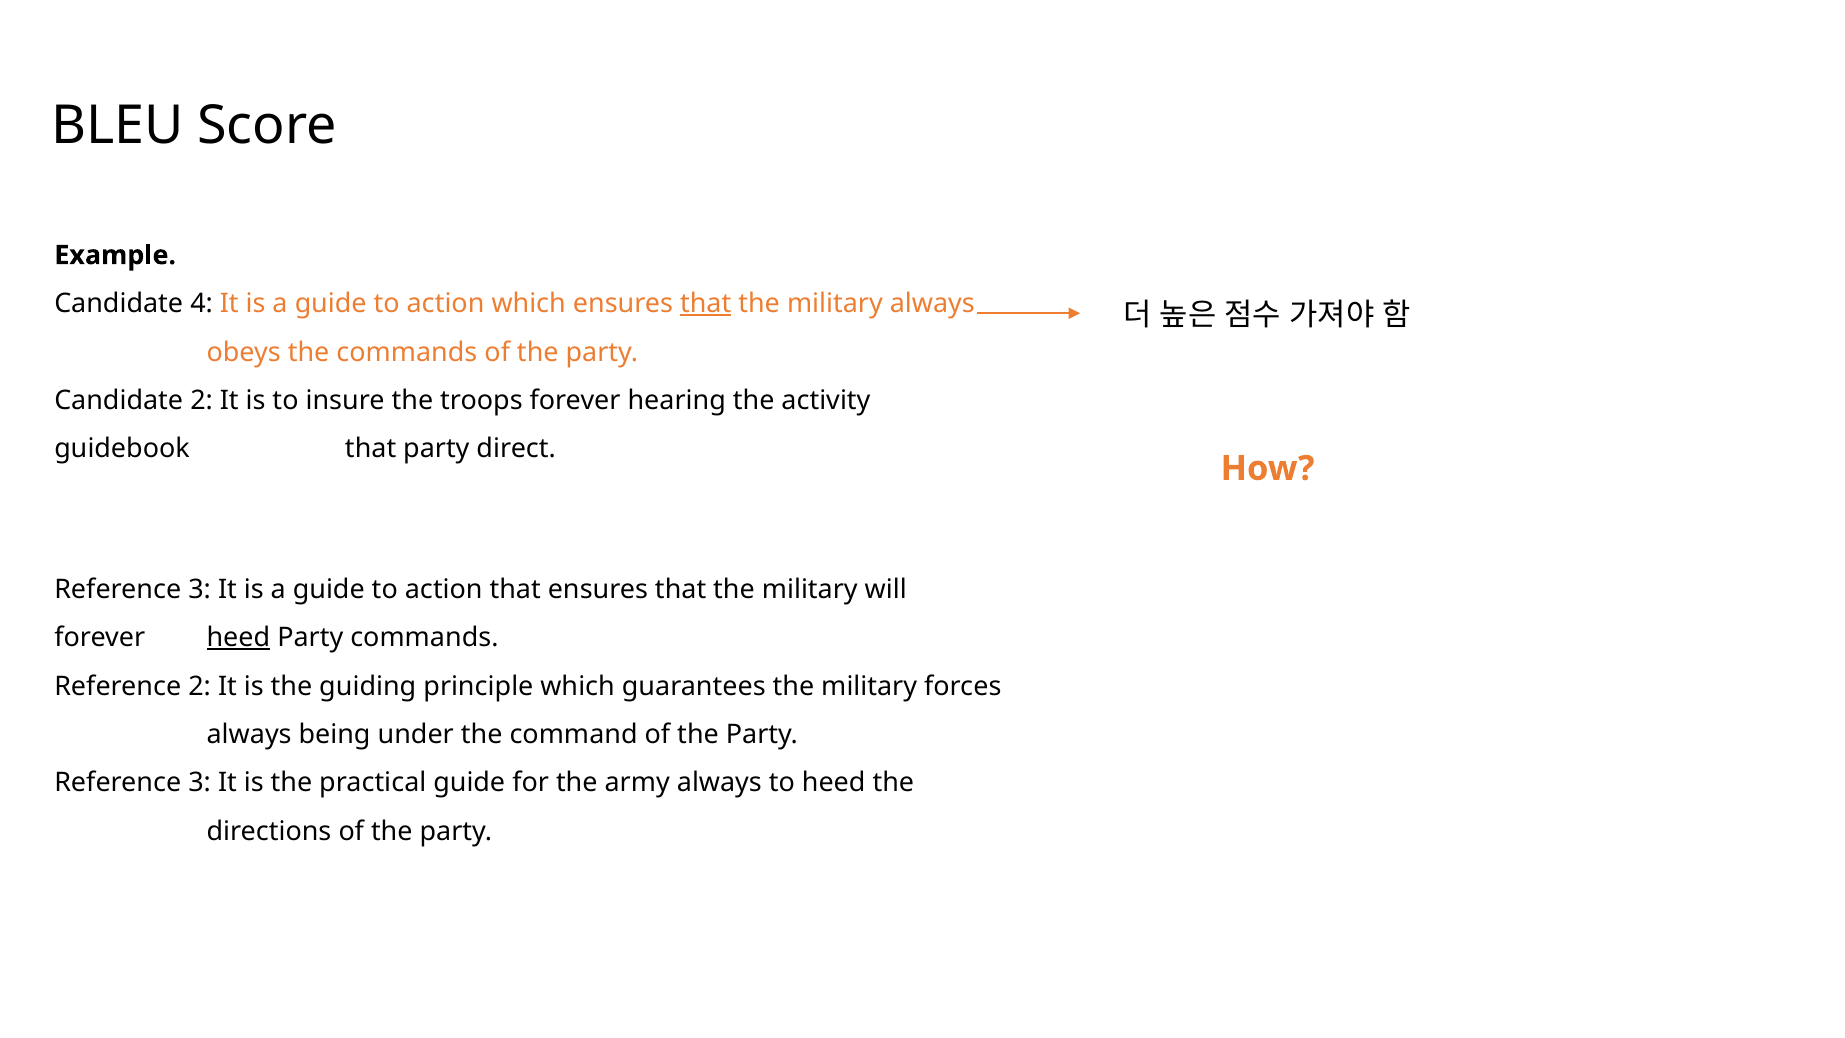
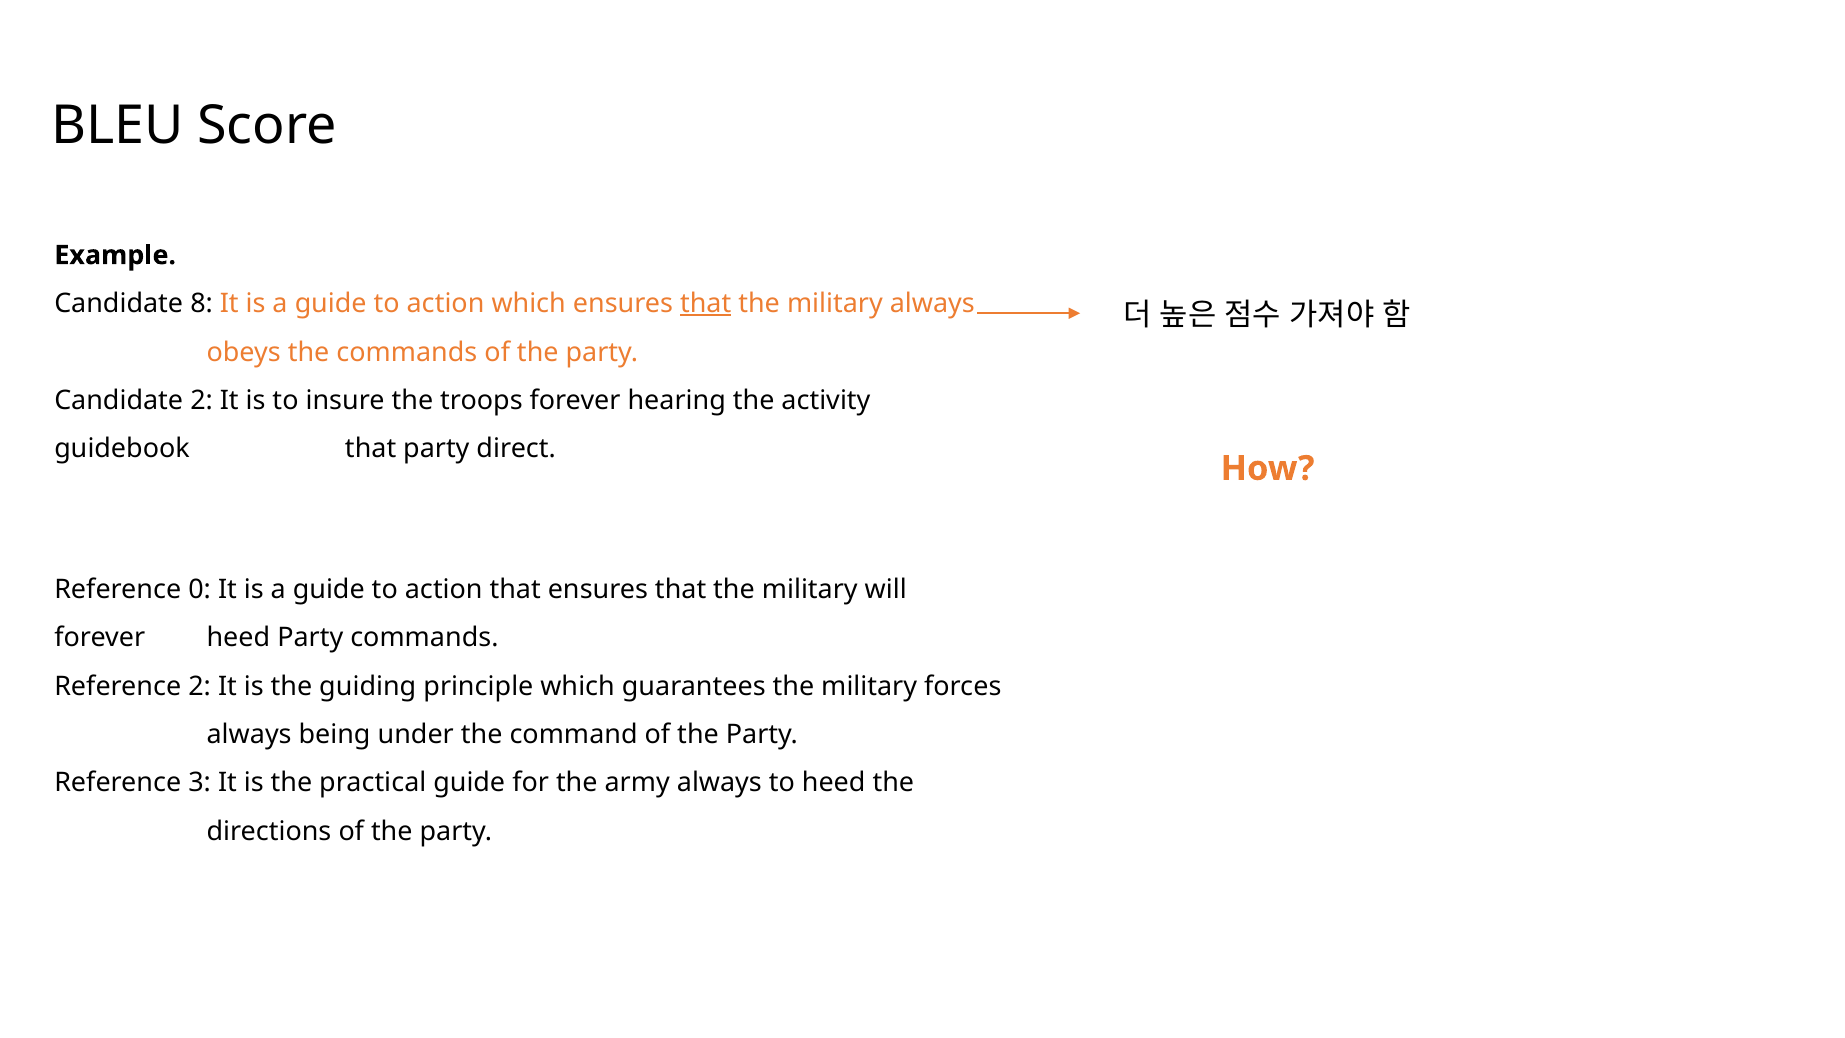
4: 4 -> 8 (202, 304)
3: 3 -> 0 (200, 589)
heed underline: present -> none (238, 638)
